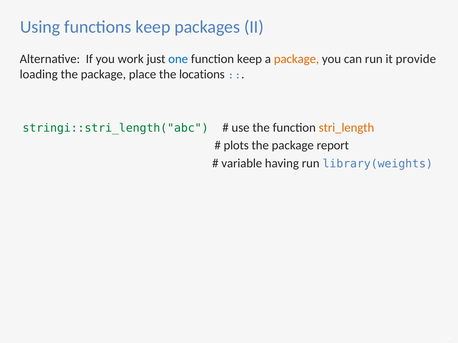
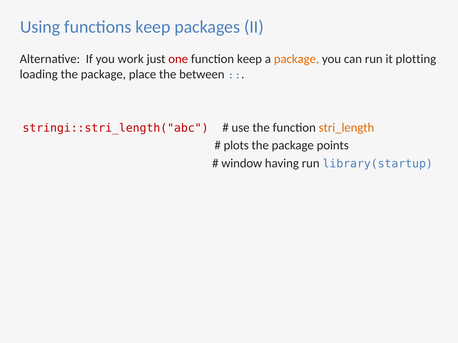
one colour: blue -> red (178, 59)
provide: provide -> plotting (416, 59)
locations: locations -> between (202, 74)
stringi::stri_length("abc colour: green -> red (116, 128)
report: report -> points (333, 146)
variable: variable -> window (242, 163)
library(weights: library(weights -> library(startup (378, 164)
